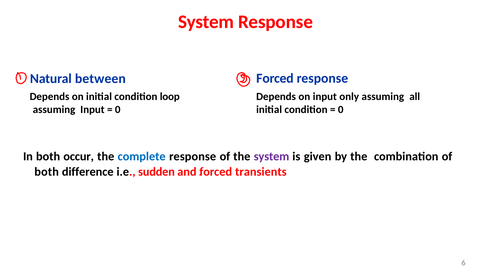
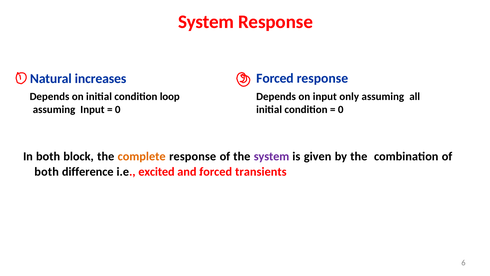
between: between -> increases (100, 78)
occur: occur -> block (79, 156)
complete colour: blue -> orange (142, 156)
sudden: sudden -> excited (156, 172)
